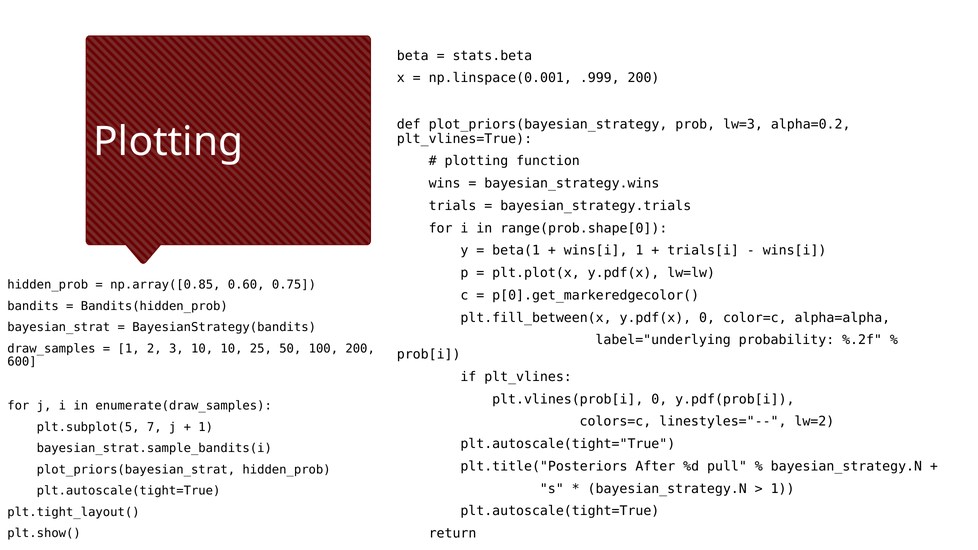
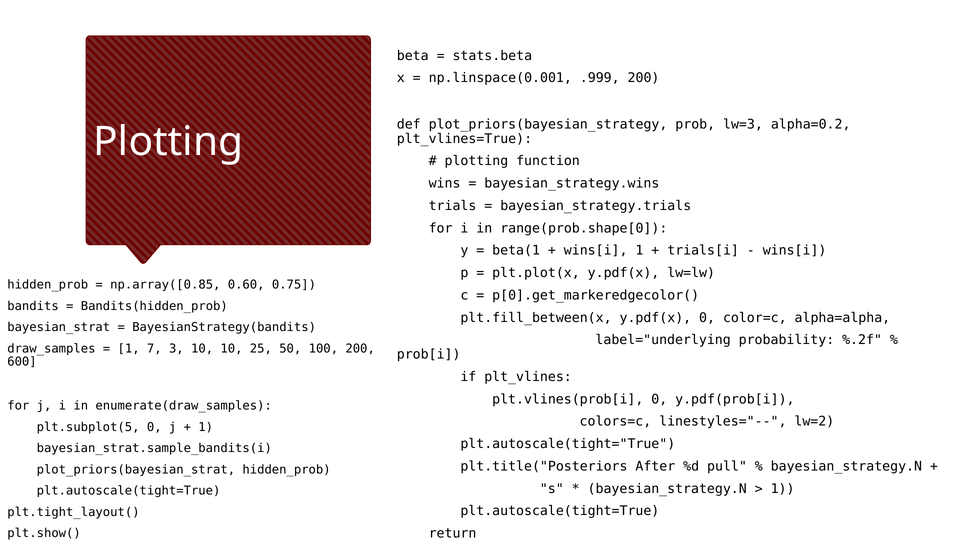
2: 2 -> 7 (154, 349)
plt.subplot(5 7: 7 -> 0 (154, 427)
